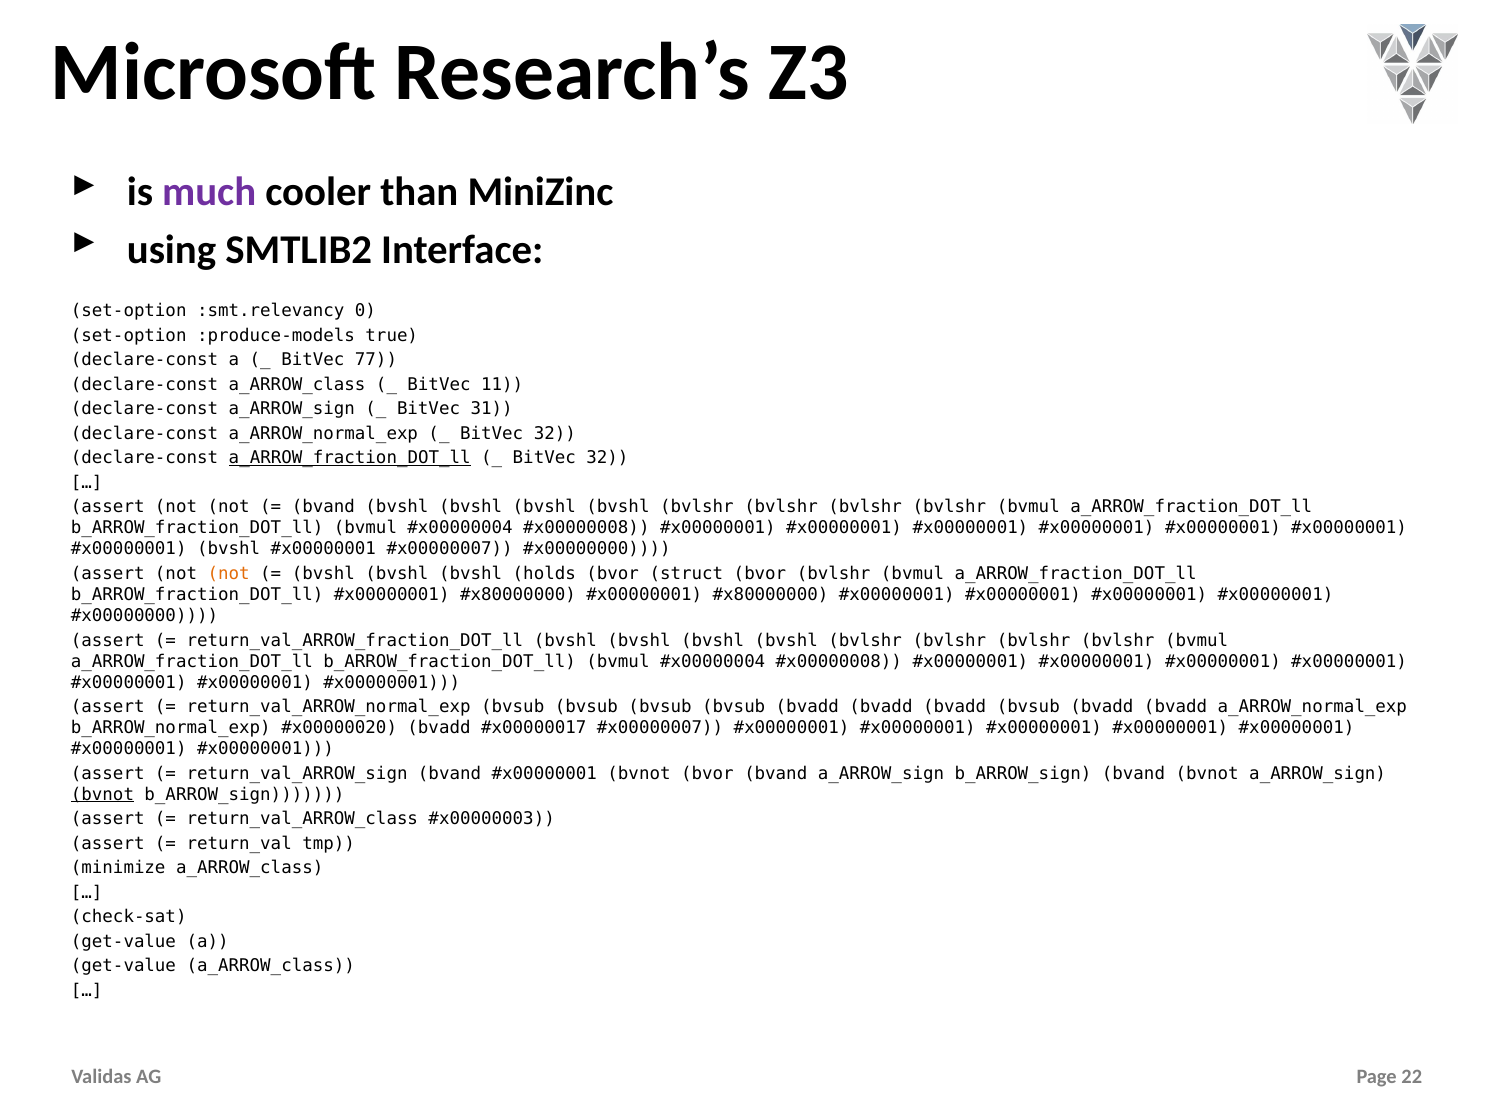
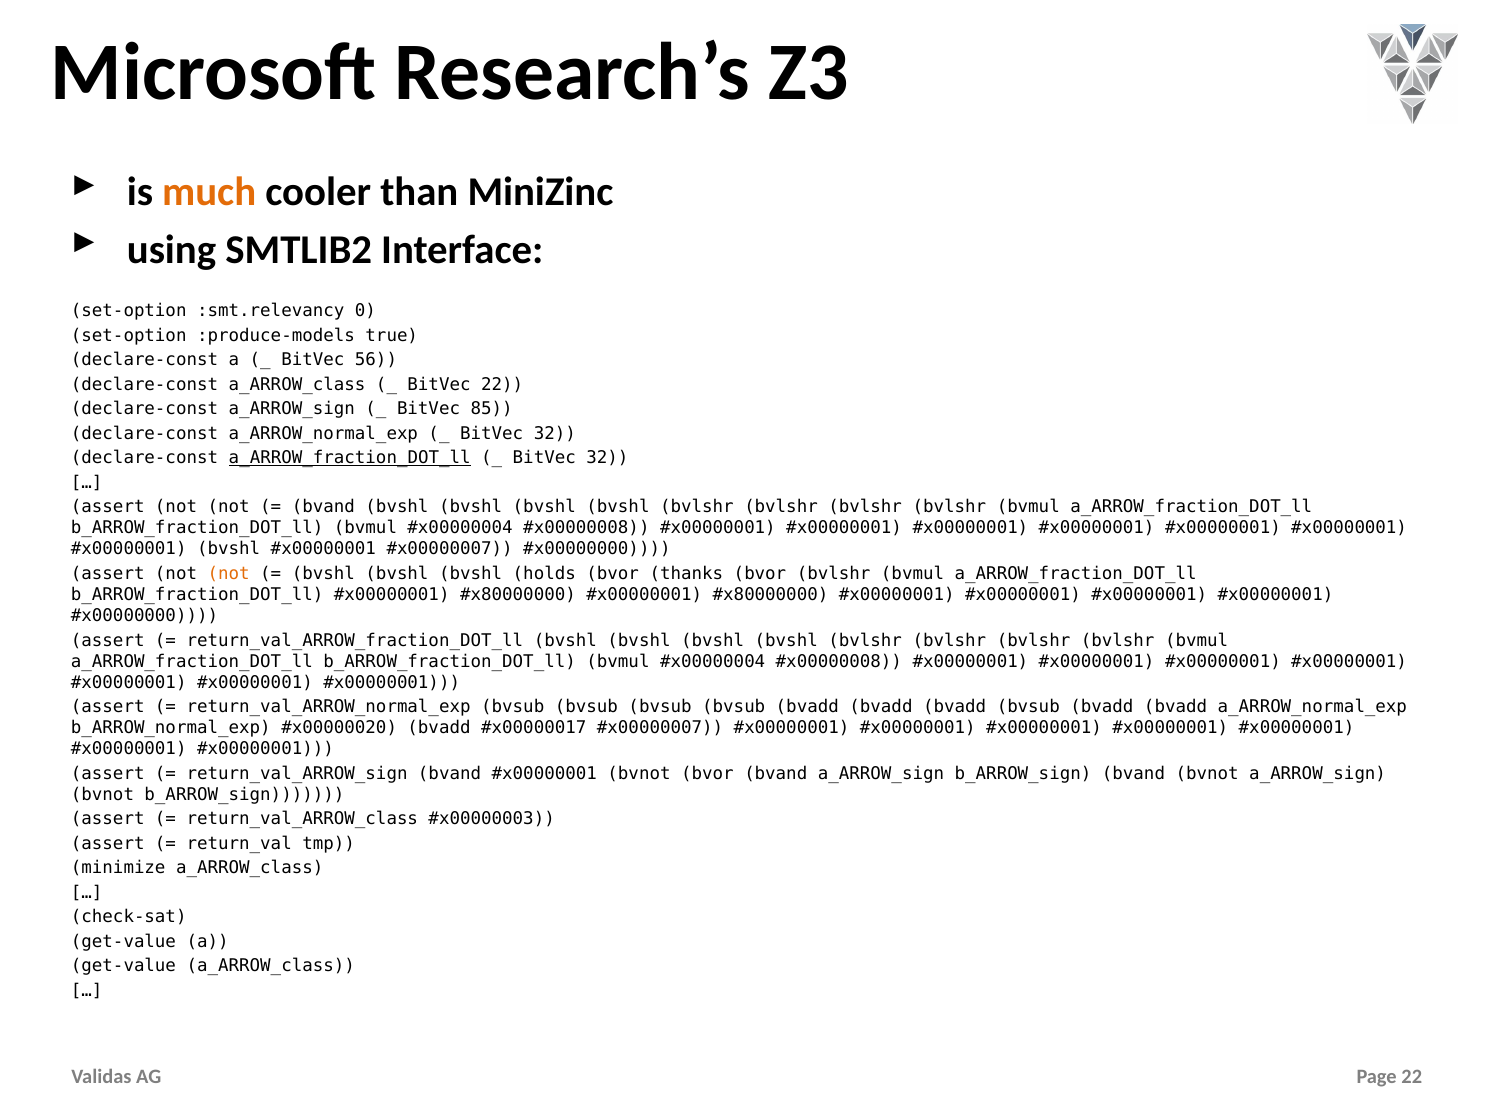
much colour: purple -> orange (209, 192)
77: 77 -> 56 (376, 360)
BitVec 11: 11 -> 22 (502, 385)
31: 31 -> 85 (492, 409)
struct: struct -> thanks (686, 574)
bvnot underline: present -> none (102, 794)
